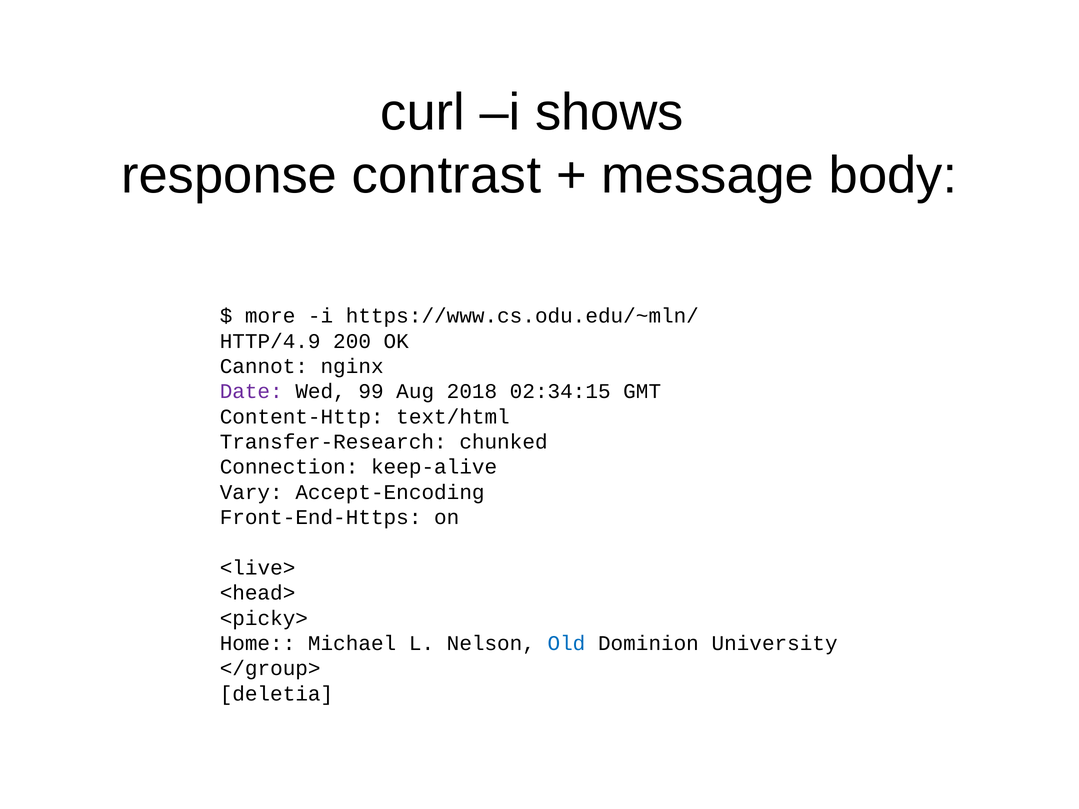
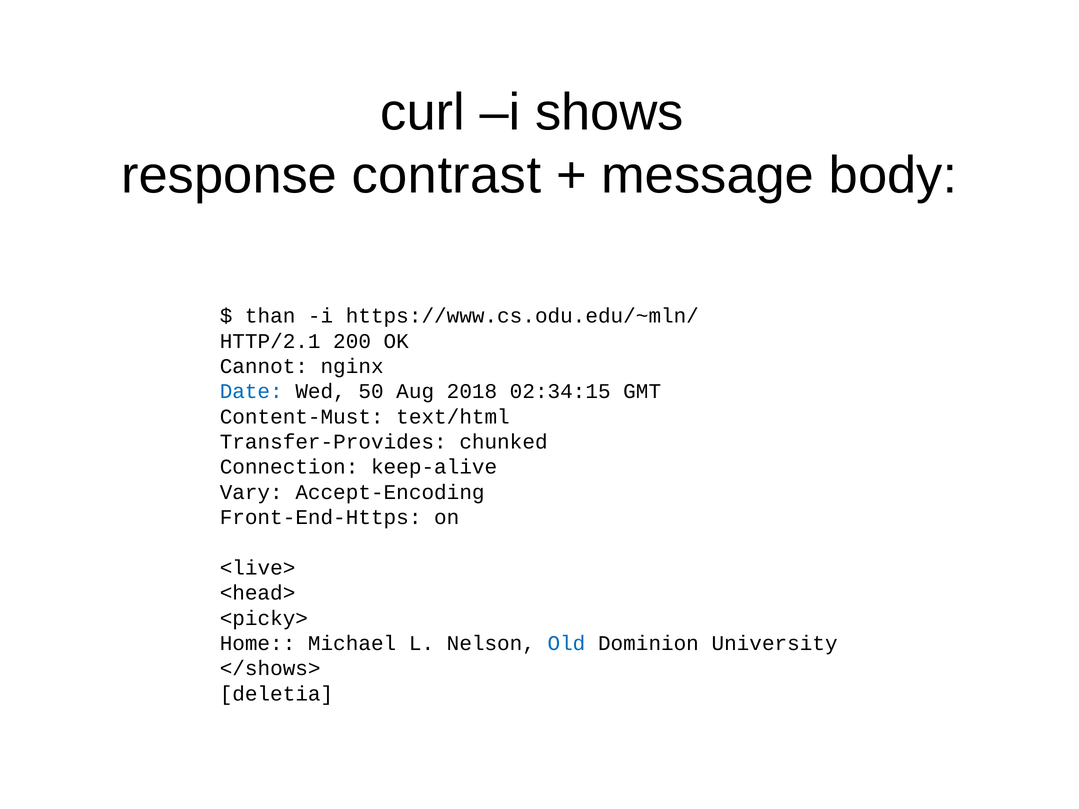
more: more -> than (270, 316)
HTTP/4.9: HTTP/4.9 -> HTTP/2.1 (270, 341)
Date colour: purple -> blue (251, 392)
99: 99 -> 50 (371, 392)
Content-Http: Content-Http -> Content-Must (302, 417)
Transfer-Research: Transfer-Research -> Transfer-Provides (333, 442)
</group>: </group> -> </shows> (270, 669)
